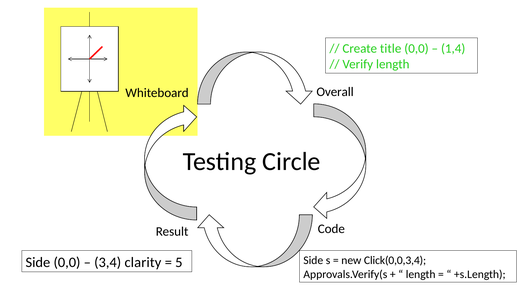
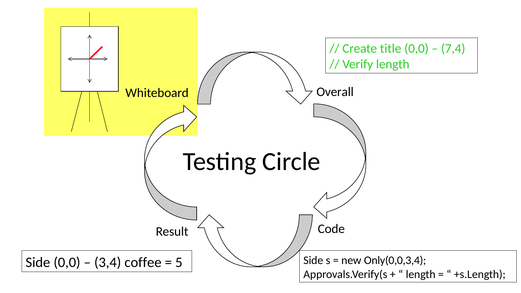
1,4: 1,4 -> 7,4 (453, 49)
Click(0,0,3,4: Click(0,0,3,4 -> Only(0,0,3,4 (395, 260)
clarity: clarity -> coffee (143, 262)
